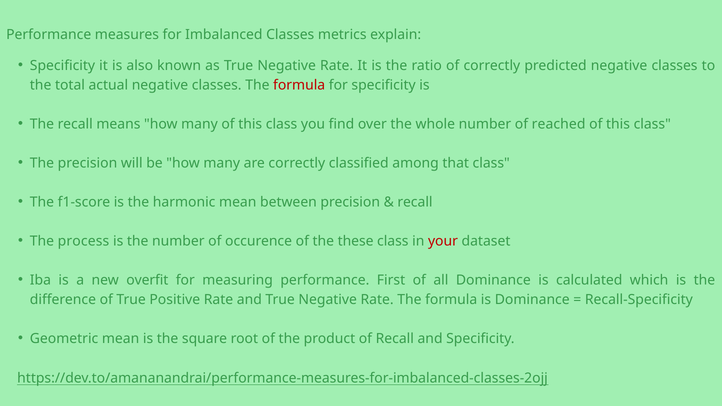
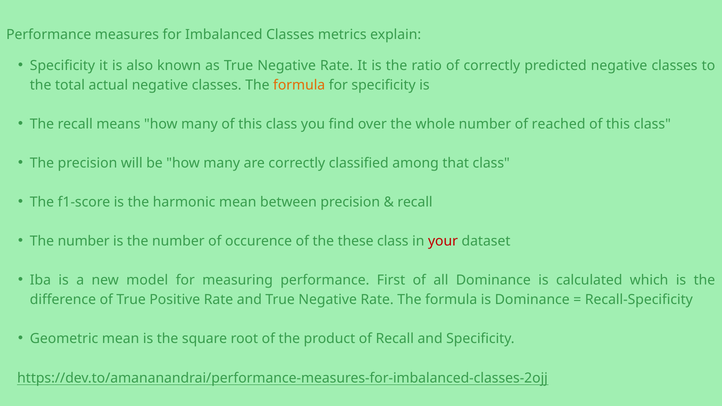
formula colour: red -> orange (299, 85)
process: process -> number (84, 241)
overfit: overfit -> model (147, 280)
